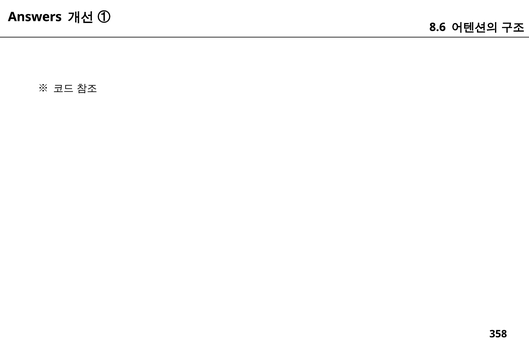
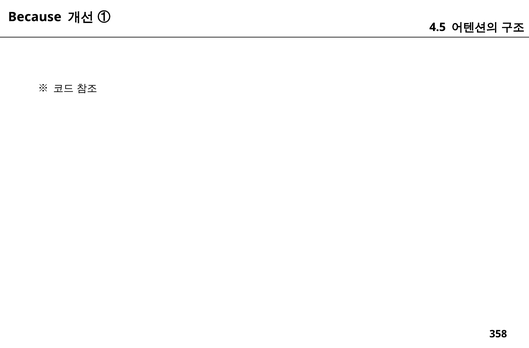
Answers: Answers -> Because (35, 17)
8.6: 8.6 -> 4.5 (438, 27)
